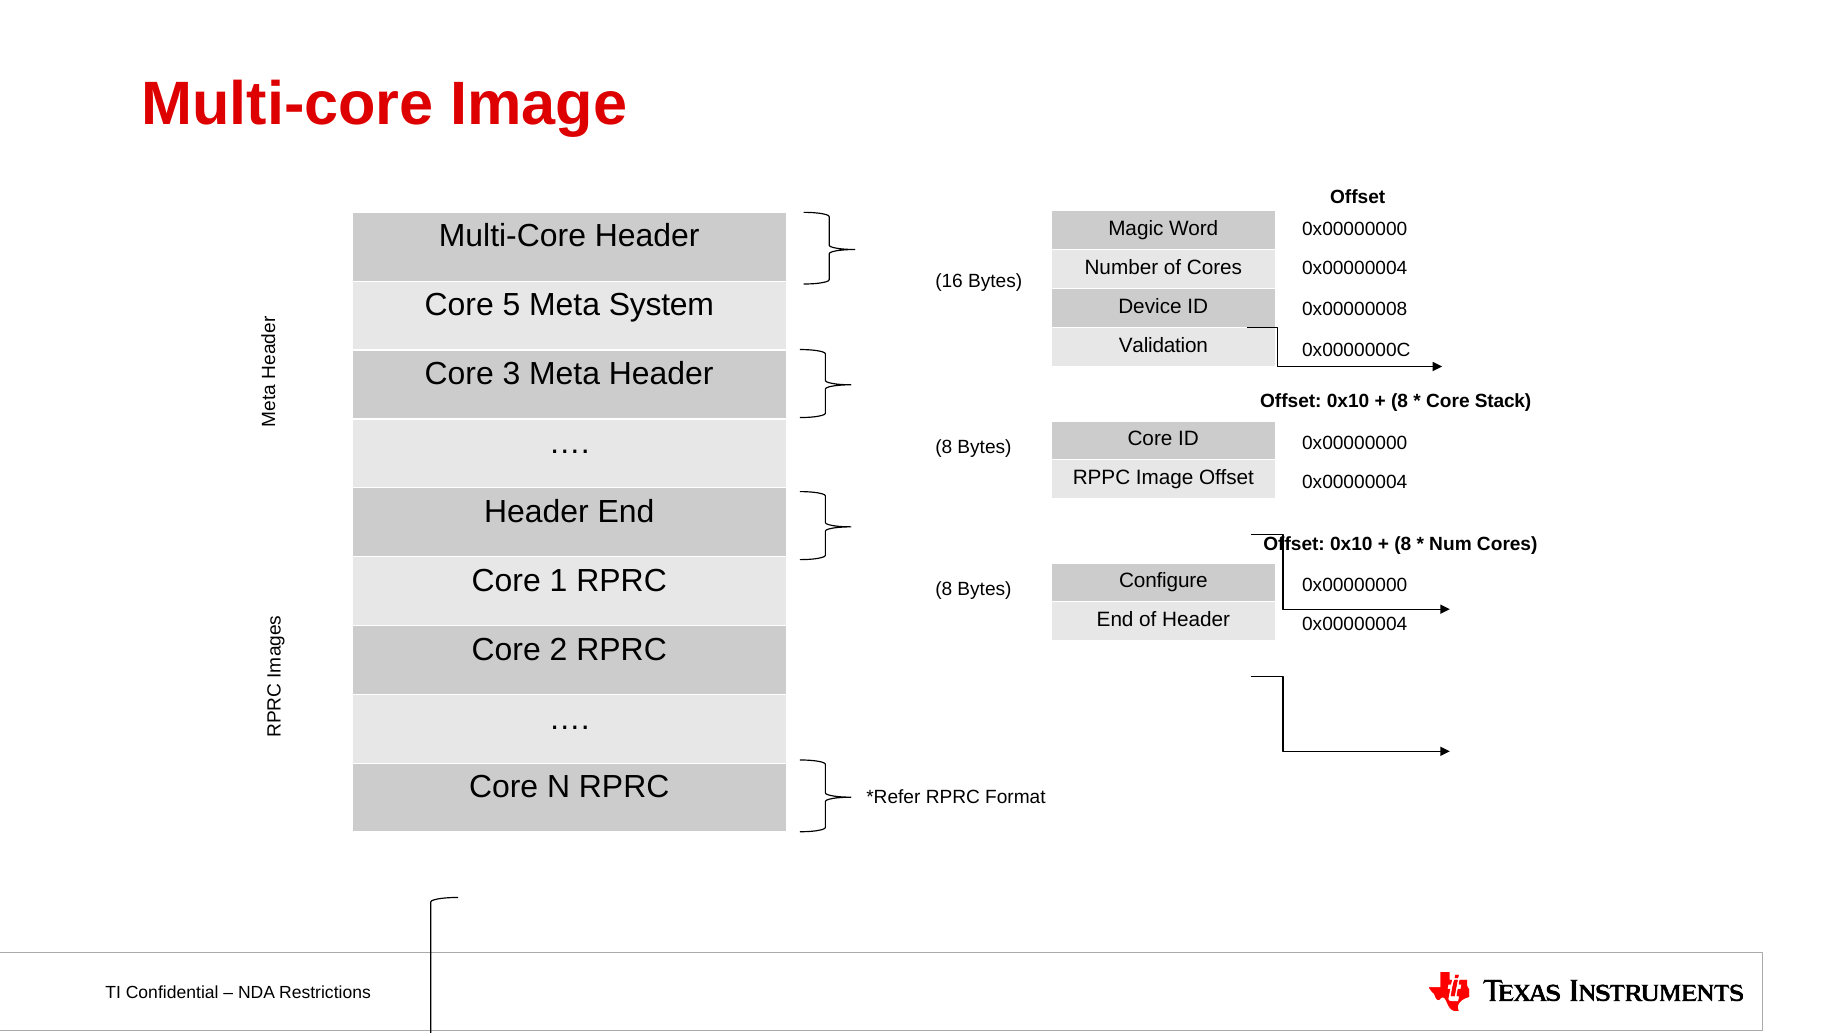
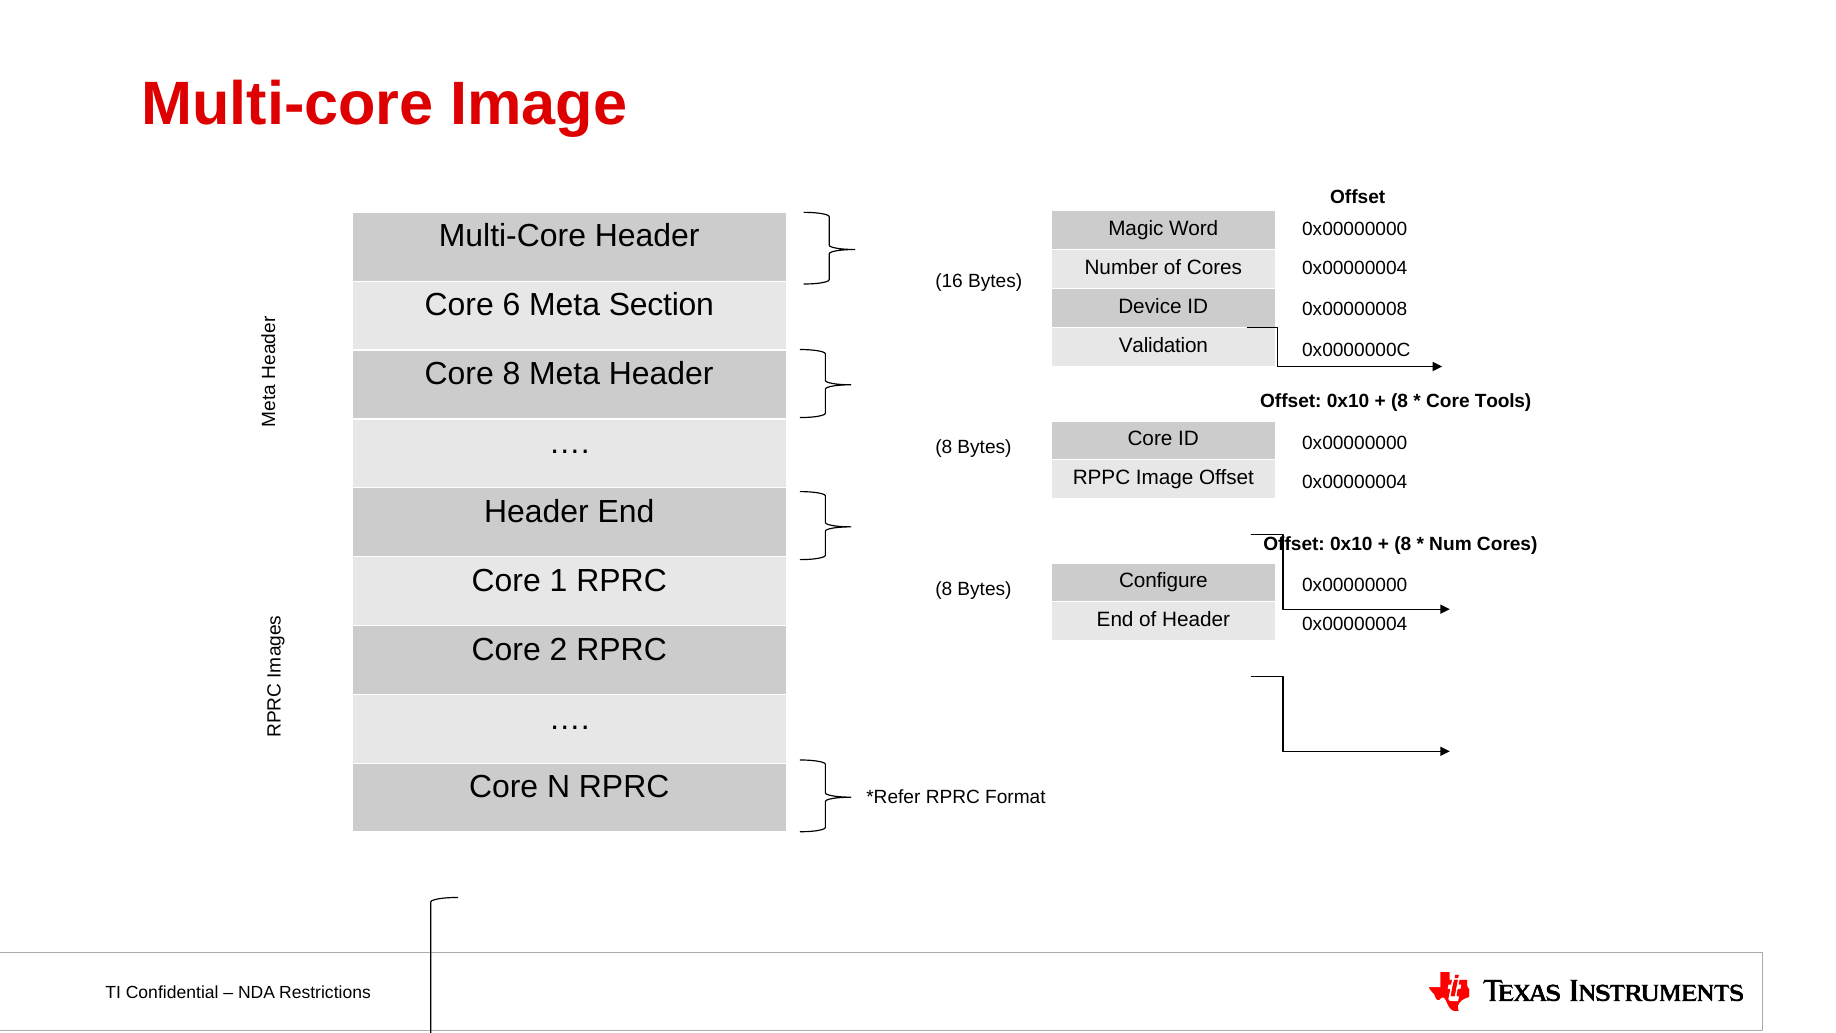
5: 5 -> 6 (511, 305)
System: System -> Section (661, 305)
Core 3: 3 -> 8 (511, 374)
Stack: Stack -> Tools (1503, 401)
